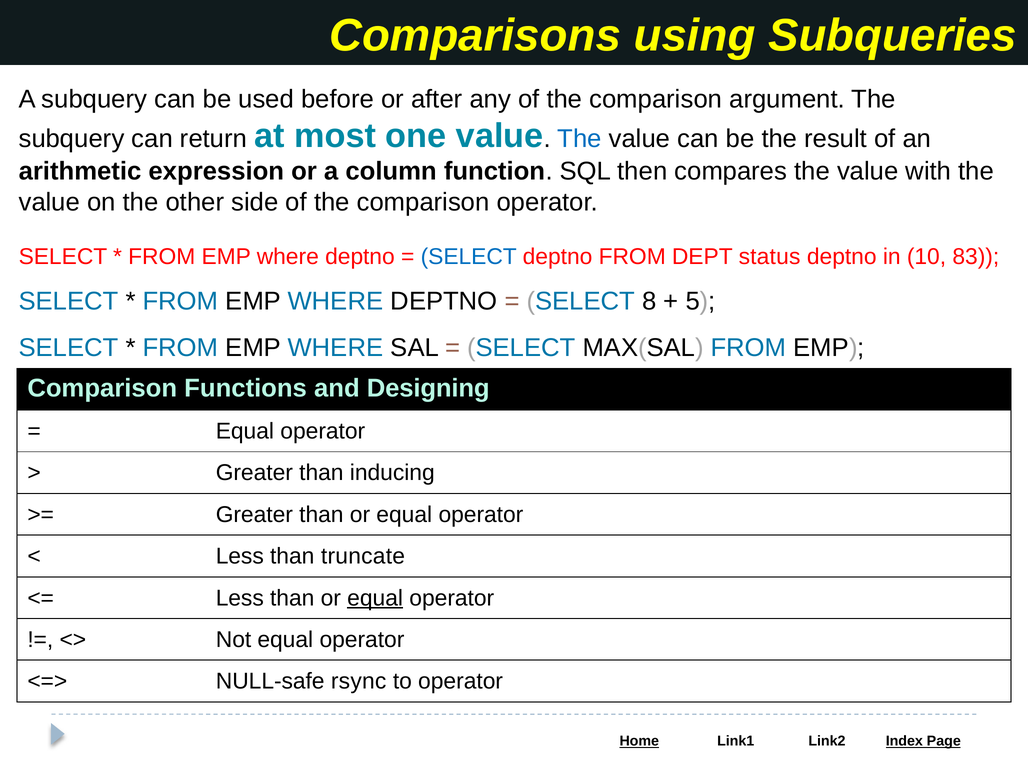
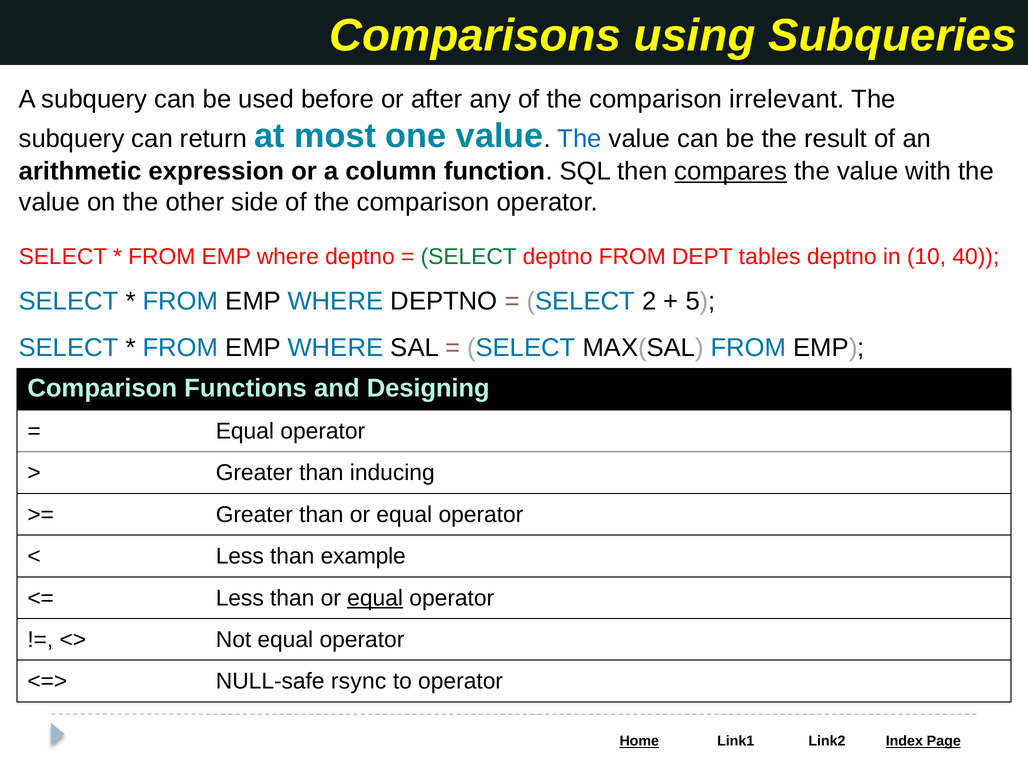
argument: argument -> irrelevant (787, 99)
compares underline: none -> present (731, 171)
SELECT colour: blue -> green (469, 257)
status: status -> tables (770, 257)
83: 83 -> 40 (976, 257)
8: 8 -> 2 (649, 301)
truncate: truncate -> example (363, 556)
